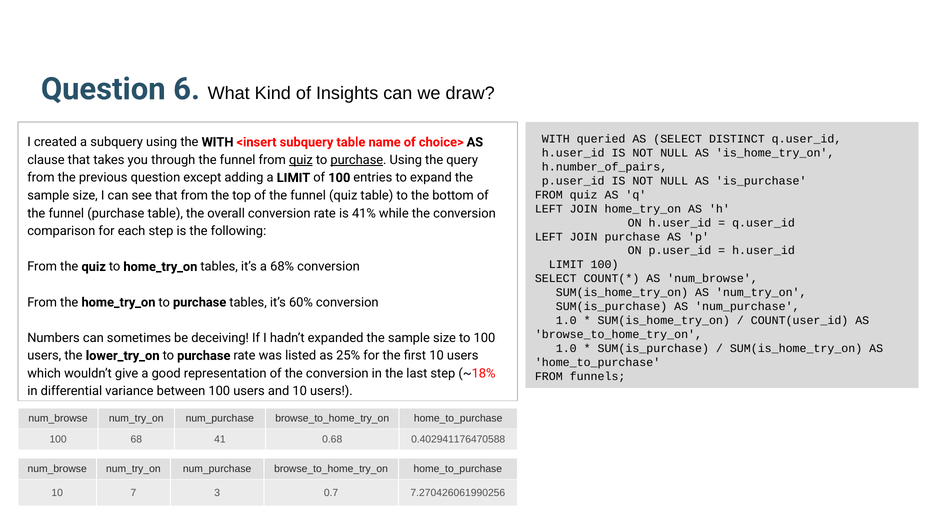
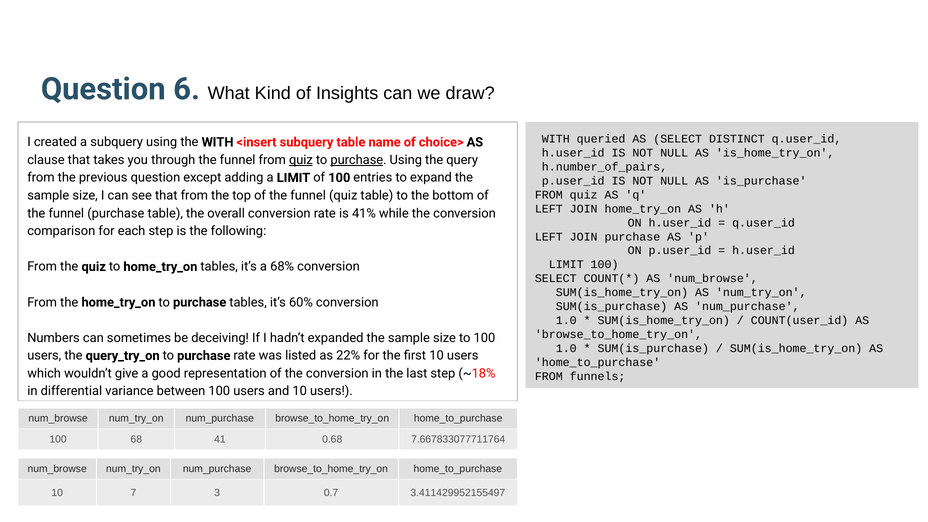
lower_try_on: lower_try_on -> query_try_on (123, 356)
25%: 25% -> 22% (348, 356)
0.402941176470588: 0.402941176470588 -> 7.667833077711764 (458, 439)
7.270426061990256: 7.270426061990256 -> 3.411429952155497 (458, 493)
